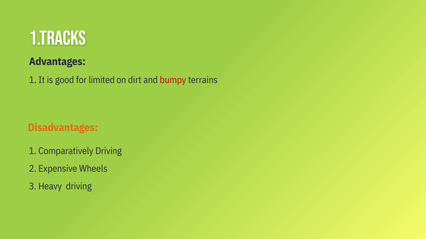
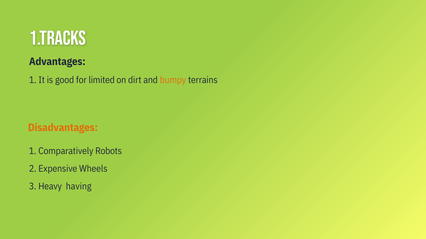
bumpy colour: red -> orange (173, 80)
Comparatively Driving: Driving -> Robots (109, 151)
Heavy driving: driving -> having (79, 187)
